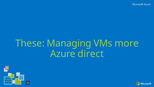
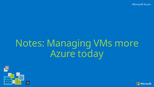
These: These -> Notes (30, 43)
direct: direct -> today (91, 54)
